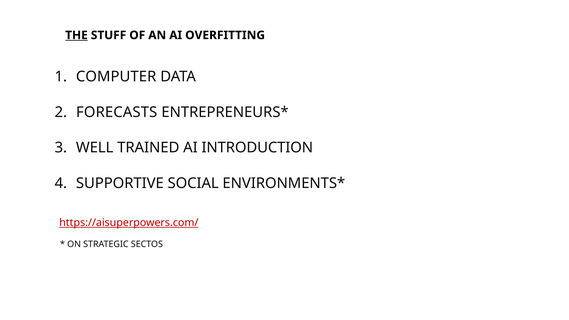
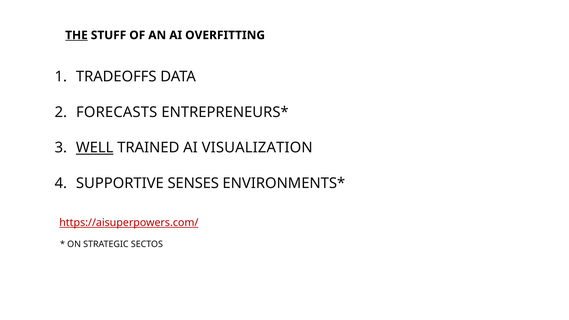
COMPUTER: COMPUTER -> TRADEOFFS (116, 77)
WELL underline: none -> present (95, 148)
INTRODUCTION: INTRODUCTION -> VISUALIZATION (257, 148)
SOCIAL: SOCIAL -> SENSES (193, 183)
